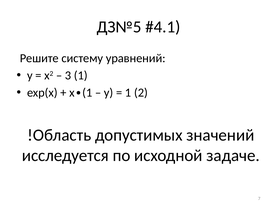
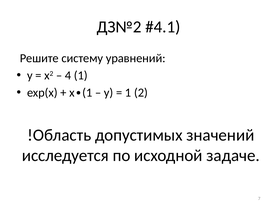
ДЗ№5: ДЗ№5 -> ДЗ№2 (119, 27)
3: 3 -> 4 (68, 75)
